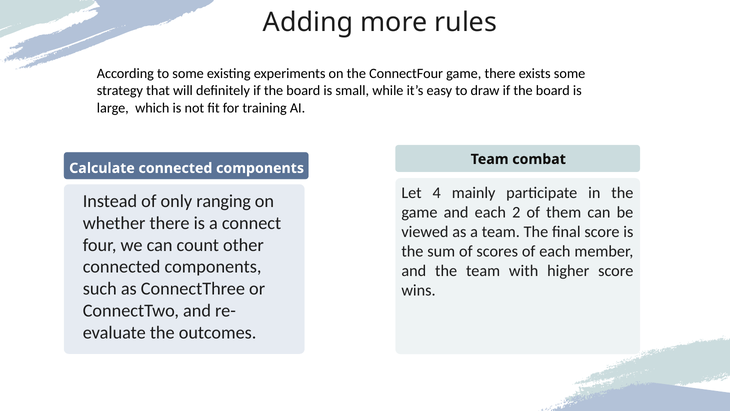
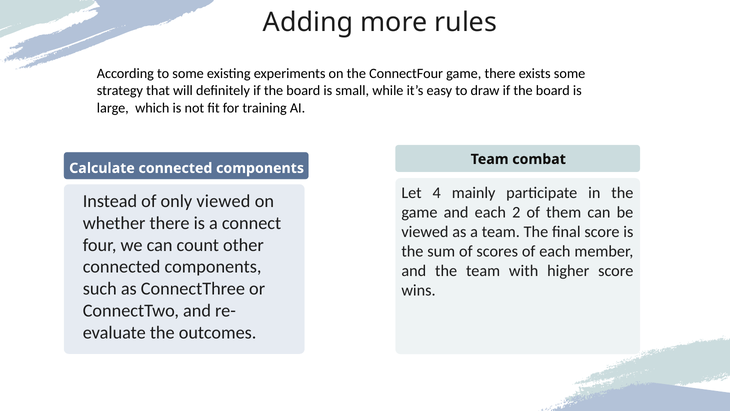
only ranging: ranging -> viewed (223, 201)
